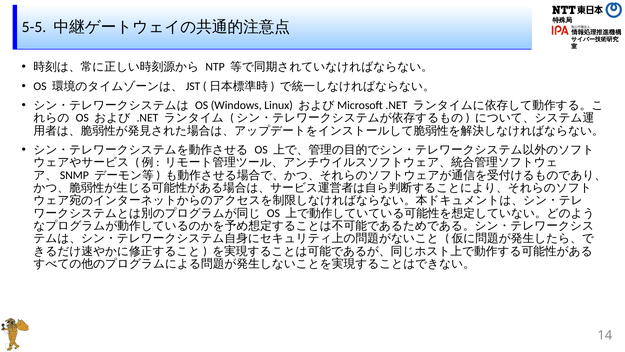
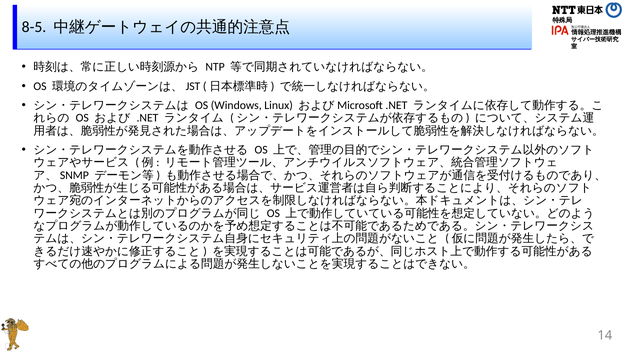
5-5: 5-5 -> 8-5 (34, 27)
